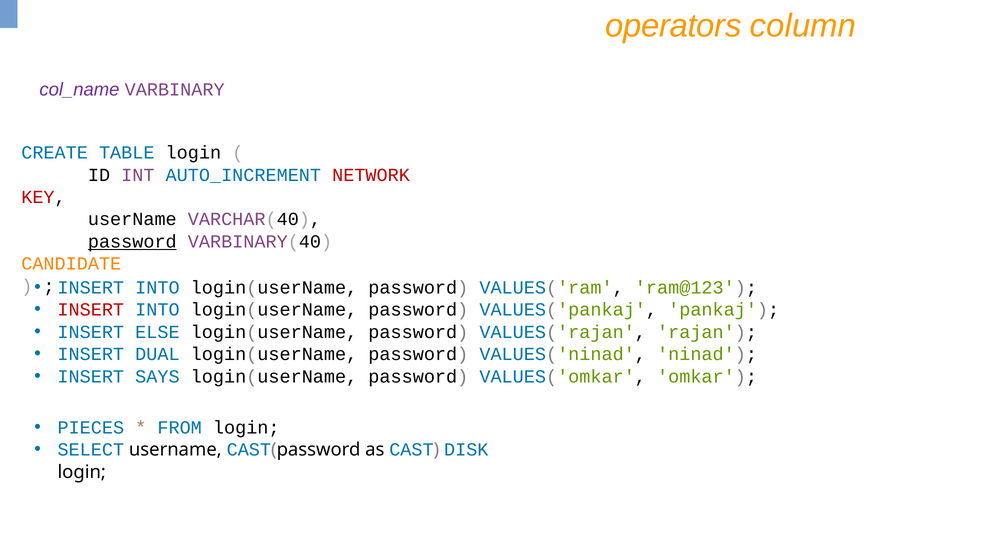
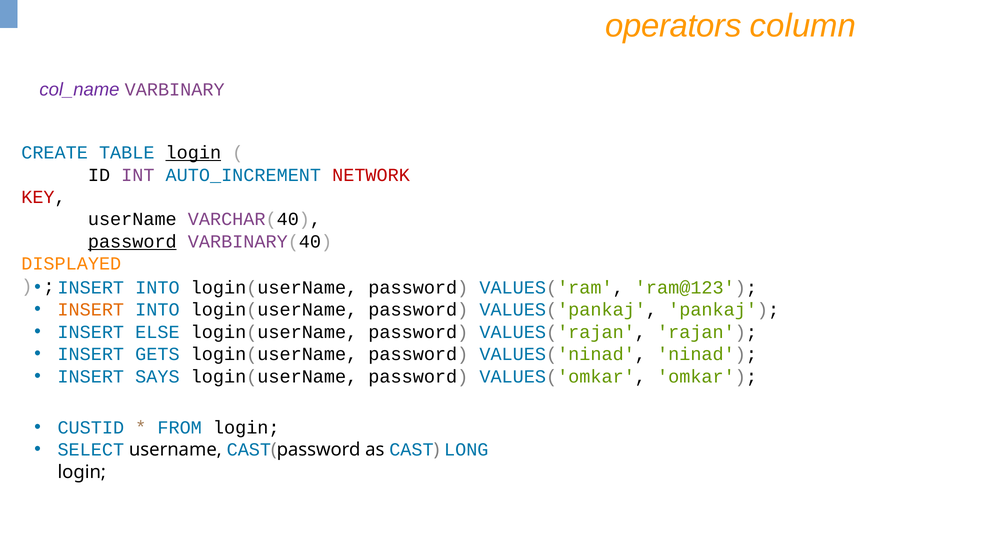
login underline: none -> present (193, 153)
CANDIDATE: CANDIDATE -> DISPLAYED (71, 264)
INSERT colour: red -> orange (91, 310)
DUAL: DUAL -> GETS (157, 354)
PIECES: PIECES -> CUSTID (91, 428)
DISK: DISK -> LONG (466, 450)
